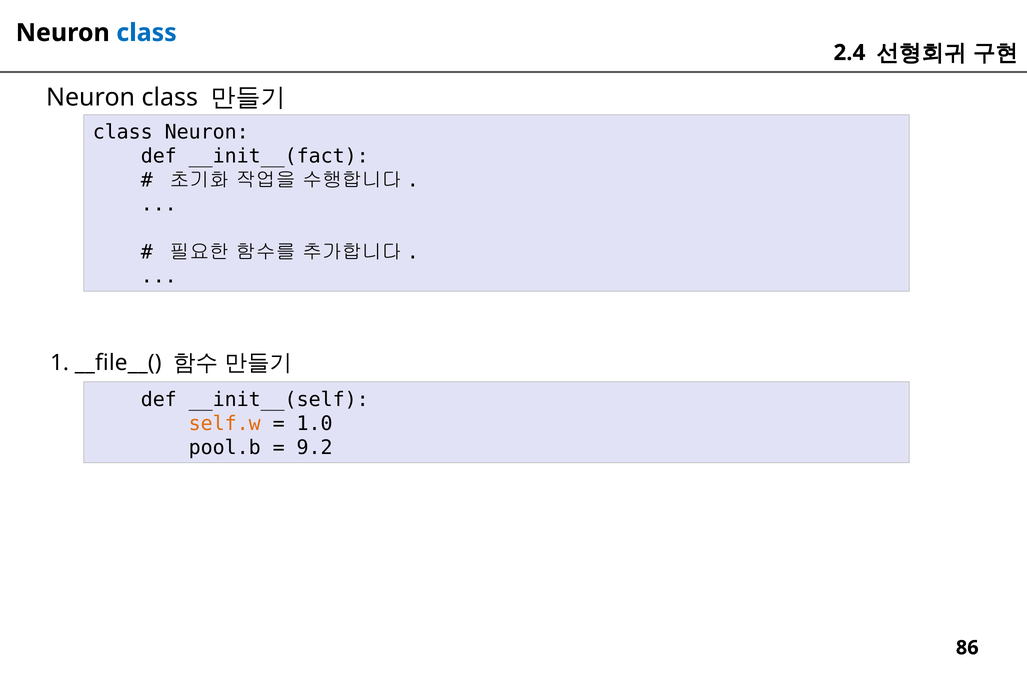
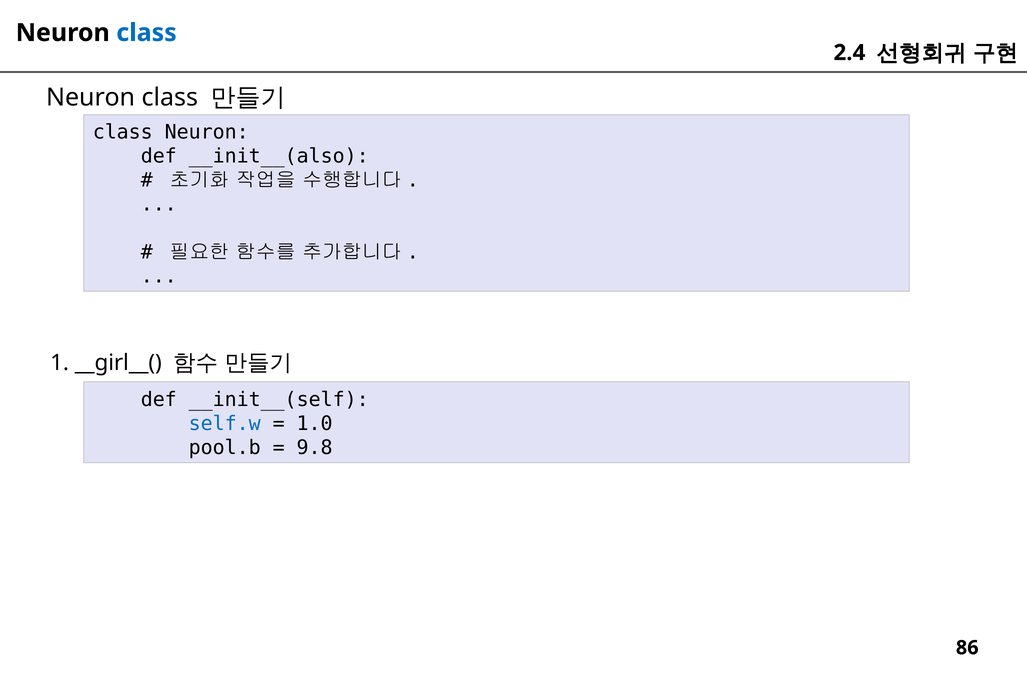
__init__(fact: __init__(fact -> __init__(also (279, 156)
__file__(: __file__( -> __girl__( (118, 363)
self.w colour: orange -> blue (225, 423)
9.2: 9.2 -> 9.8 (315, 447)
